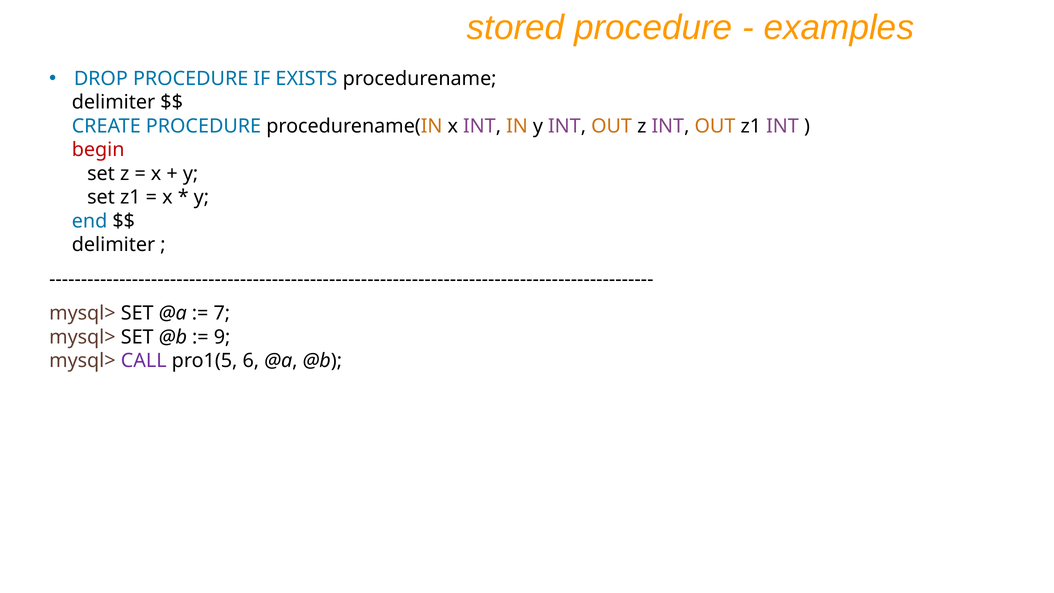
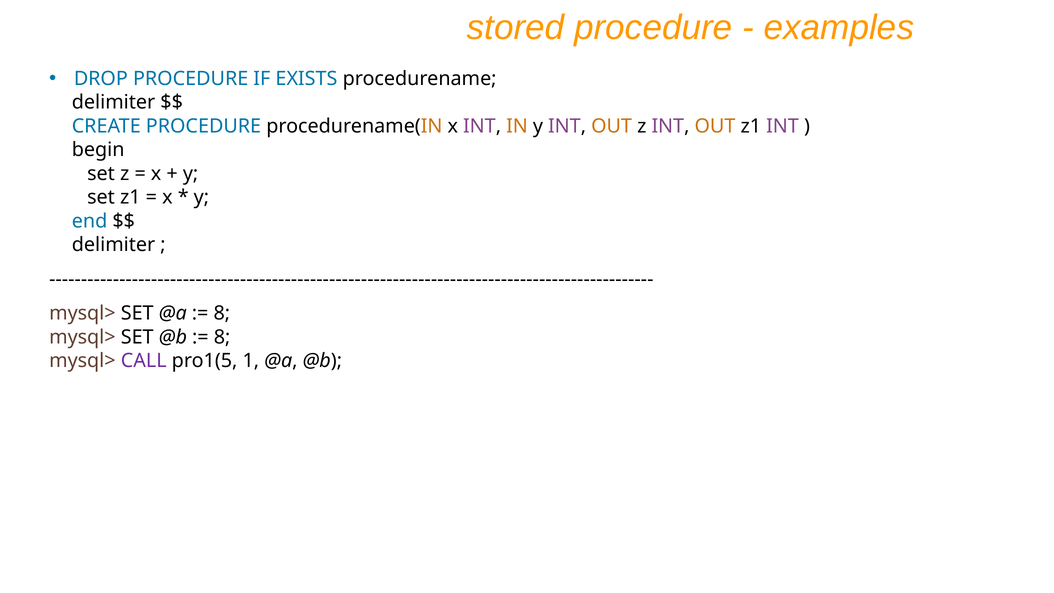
begin colour: red -> black (98, 150)
7: 7 -> 8 (222, 313)
9: 9 -> 8 (222, 337)
6: 6 -> 1 (251, 361)
